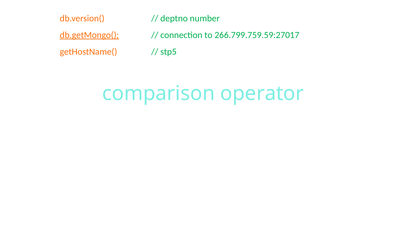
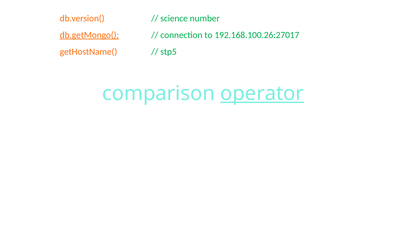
deptno: deptno -> science (174, 18)
266.799.759.59:27017: 266.799.759.59:27017 -> 192.168.100.26:27017 (257, 35)
operator underline: none -> present (262, 94)
